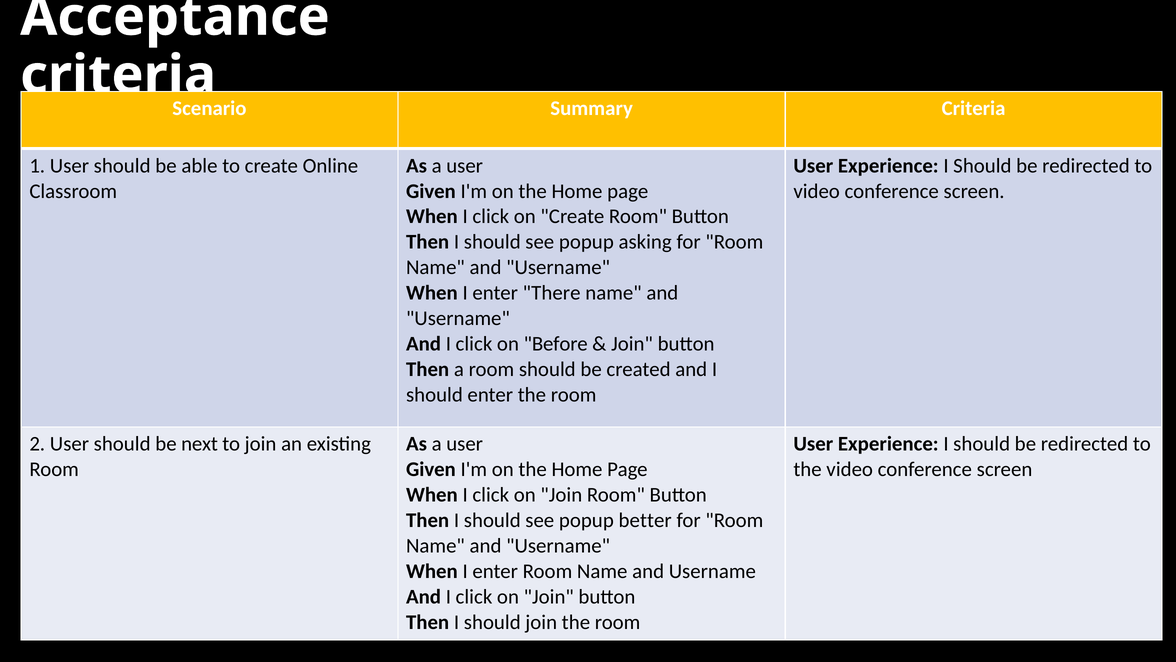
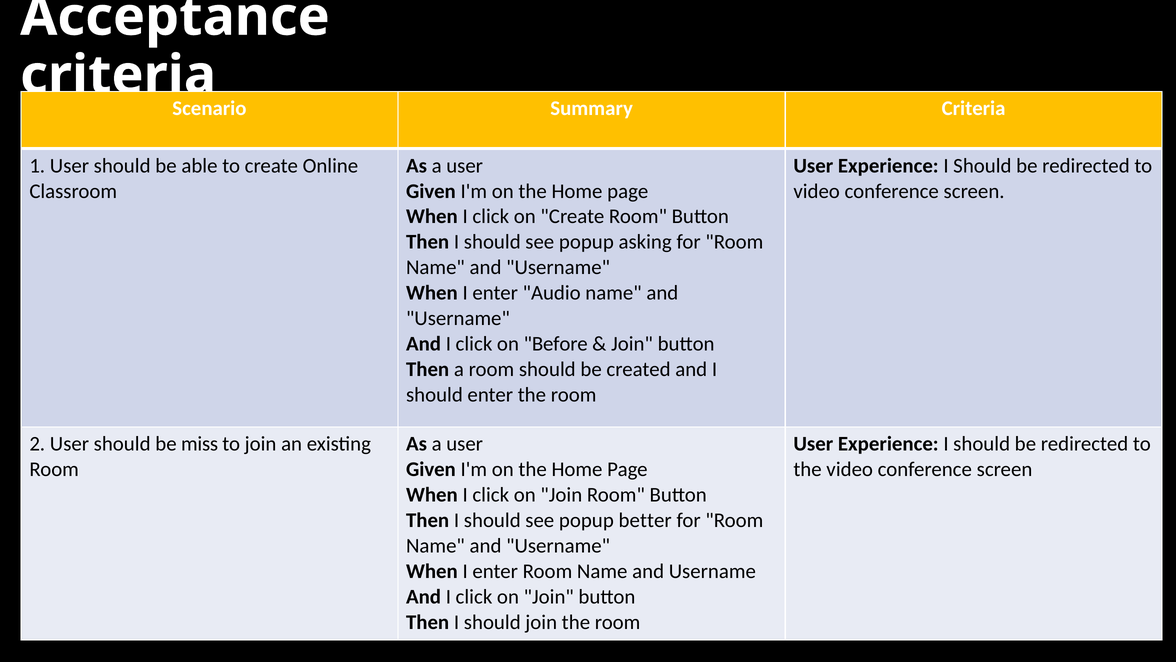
There: There -> Audio (552, 293)
next: next -> miss (200, 444)
